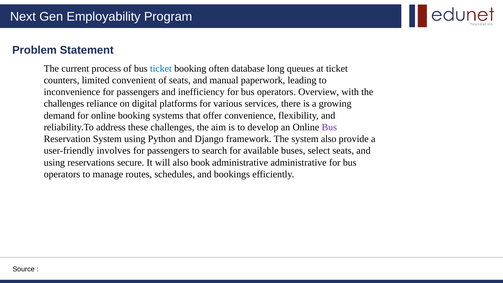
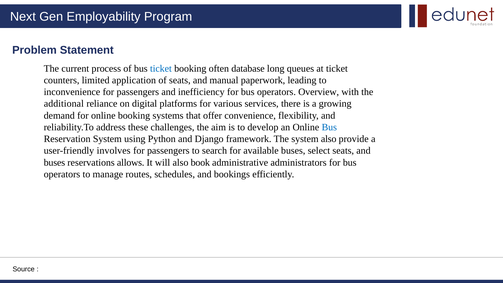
convenient: convenient -> application (134, 80)
challenges: challenges -> additional (64, 104)
Bus colour: purple -> blue (329, 127)
using: using -> buses (54, 162)
secure: secure -> allows (131, 162)
administrative administrative: administrative -> administrators (299, 162)
